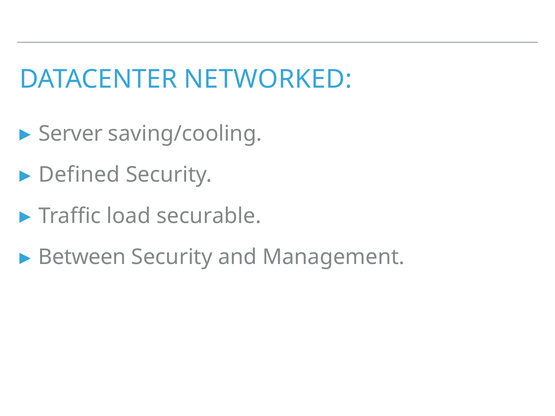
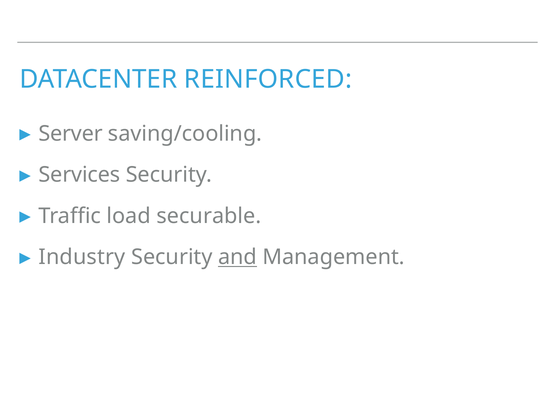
NETWORKED: NETWORKED -> REINFORCED (268, 79)
Defined: Defined -> Services (79, 175)
Between: Between -> Industry (82, 257)
and underline: none -> present (237, 257)
